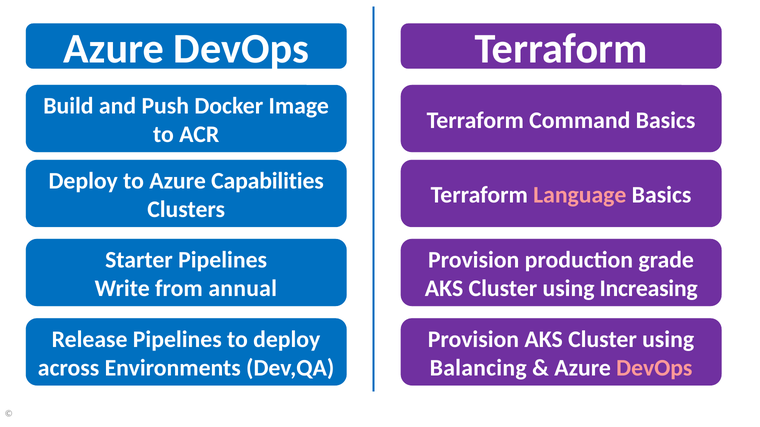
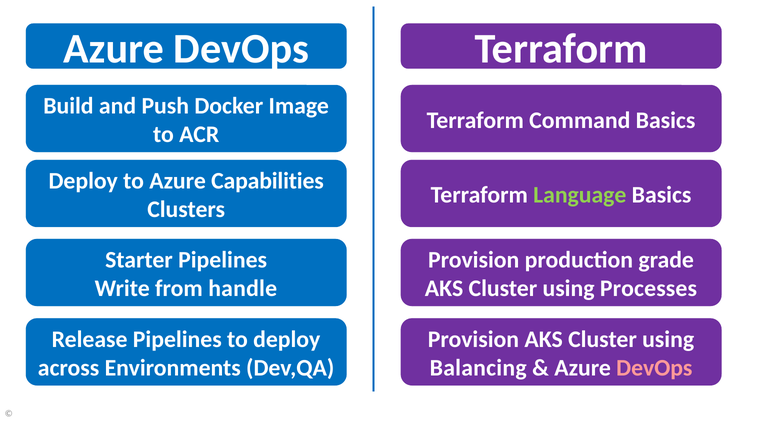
Language colour: pink -> light green (580, 195)
annual: annual -> handle (243, 289)
Increasing: Increasing -> Processes (648, 289)
